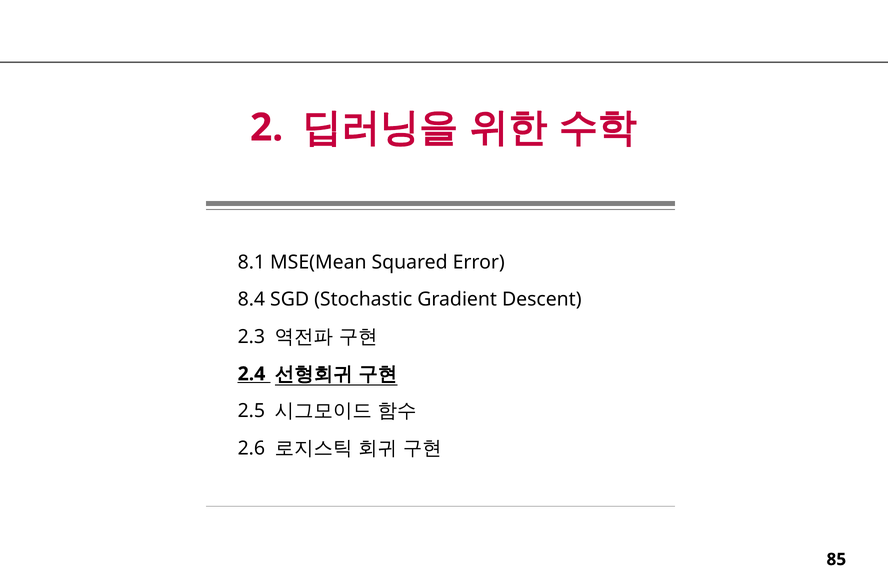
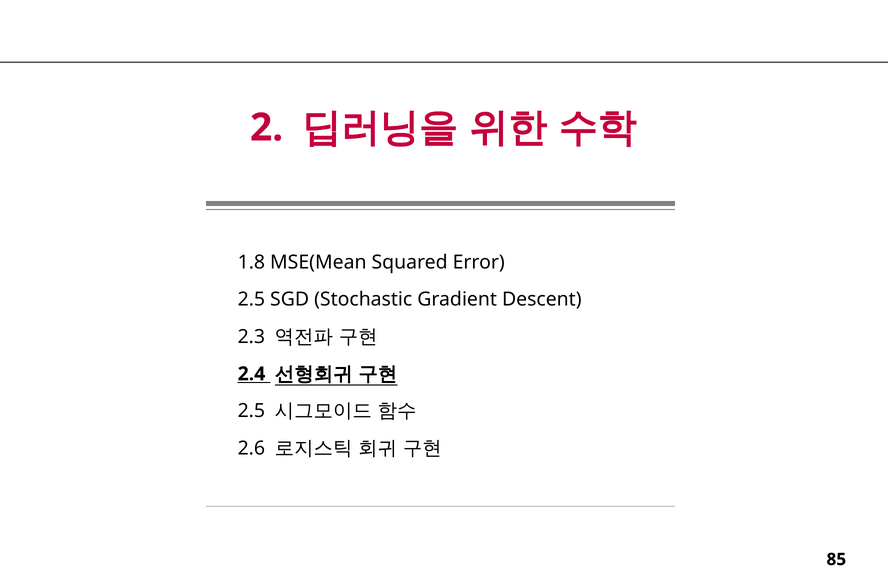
8.1: 8.1 -> 1.8 (251, 262)
8.4: 8.4 -> 2.5 (251, 300)
